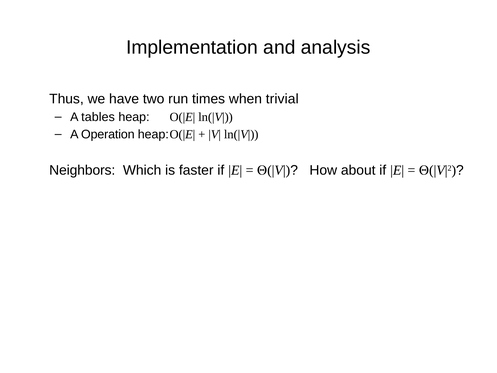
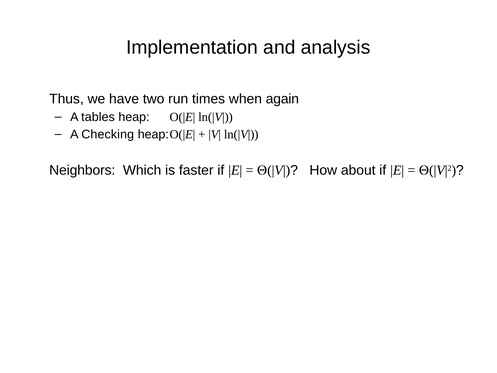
trivial: trivial -> again (282, 99)
Operation: Operation -> Checking (108, 134)
